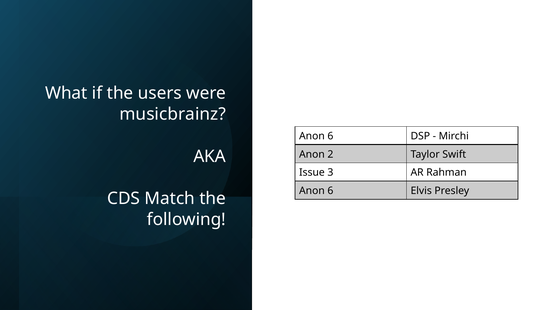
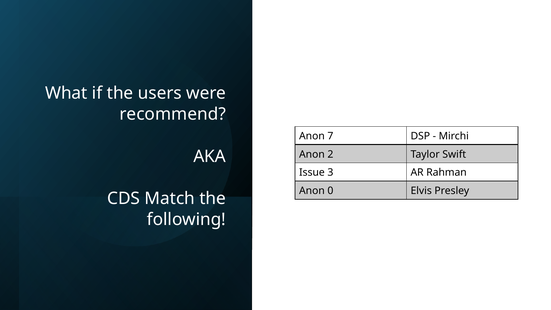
musicbrainz: musicbrainz -> recommend (173, 114)
6: 6 -> 7 (330, 136)
6: 6 -> 0 (330, 191)
